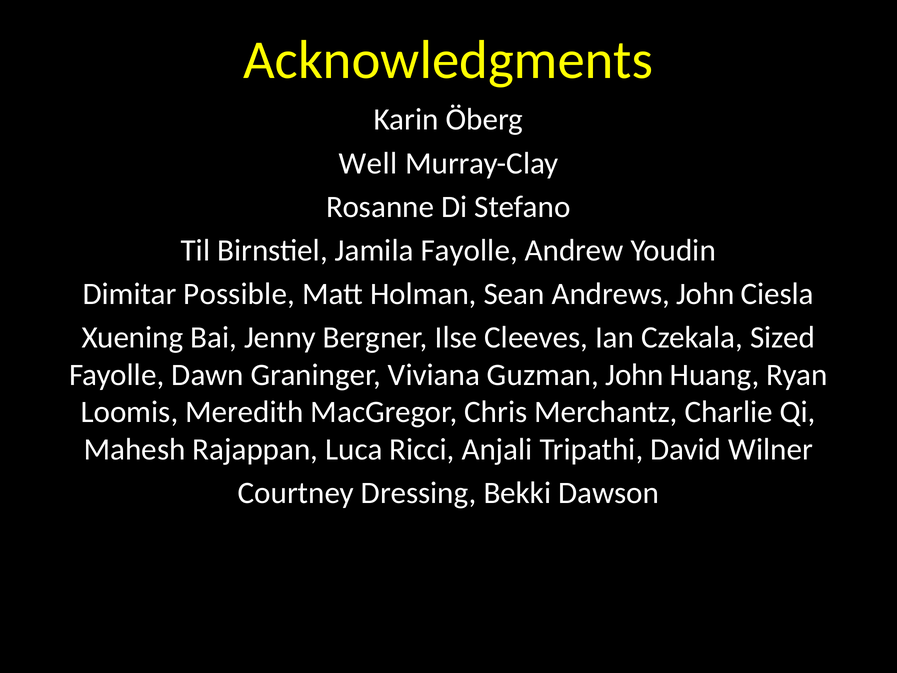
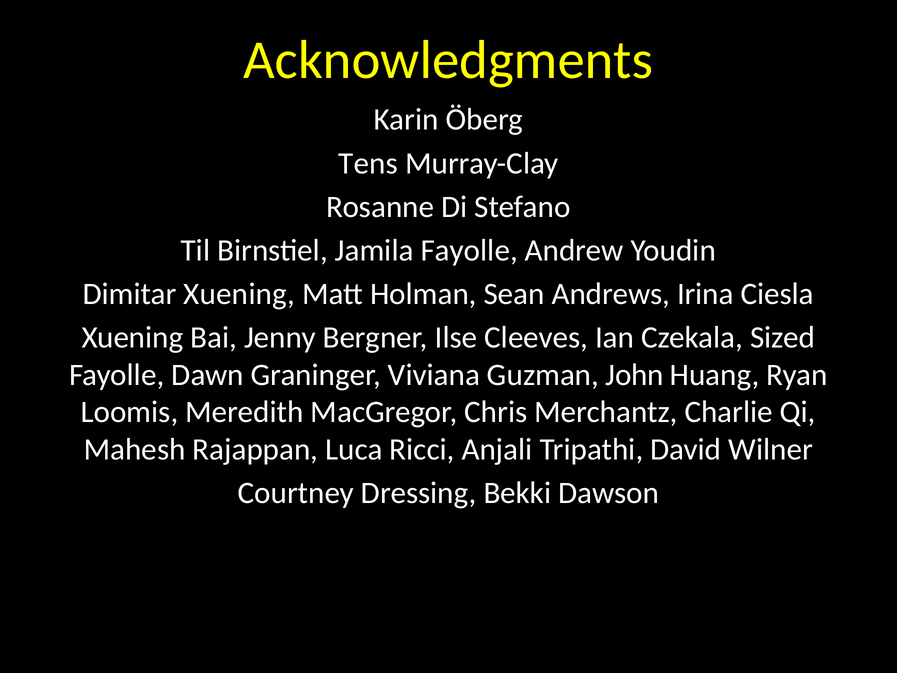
Well: Well -> Tens (368, 163)
Dimitar Possible: Possible -> Xuening (239, 294)
Andrews John: John -> Irina (705, 294)
